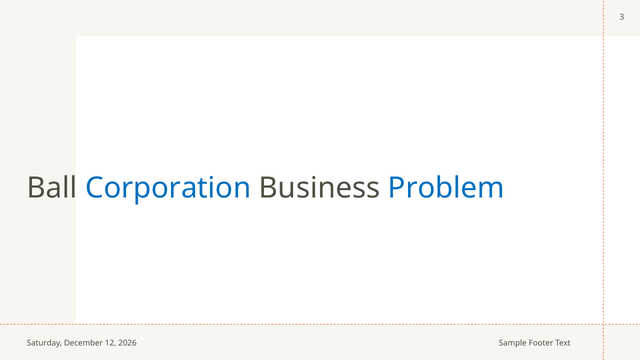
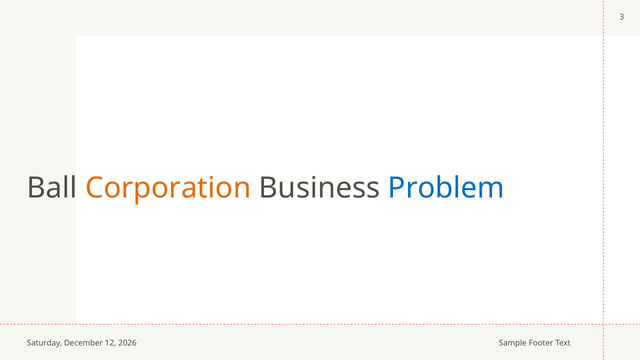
Corporation colour: blue -> orange (168, 188)
